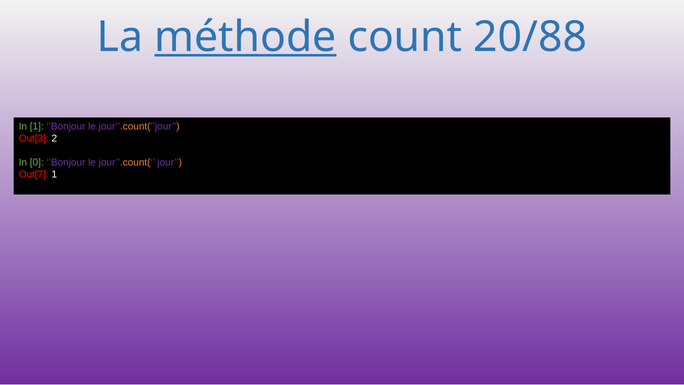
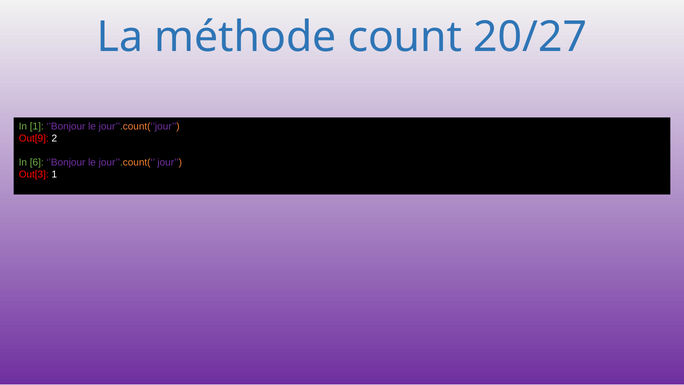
méthode underline: present -> none (245, 37)
20/88: 20/88 -> 20/27 (530, 37)
Out[3: Out[3 -> Out[9 (34, 139)
0: 0 -> 6 (37, 163)
Out[7: Out[7 -> Out[3 (34, 175)
